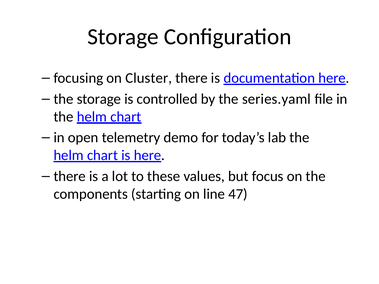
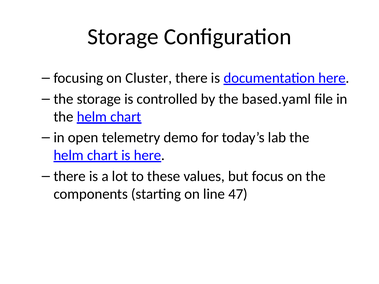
series.yaml: series.yaml -> based.yaml (276, 99)
